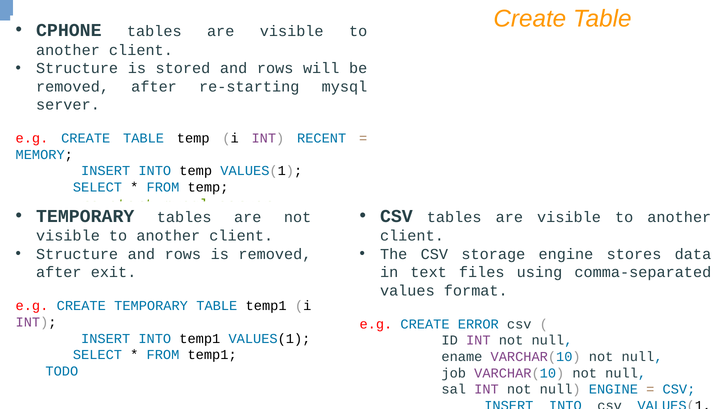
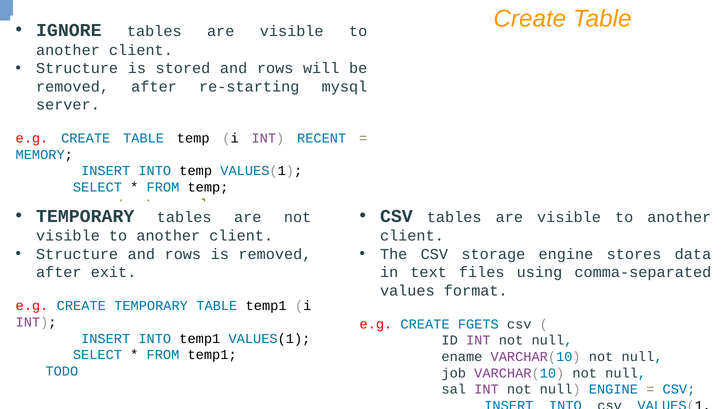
CPHONE: CPHONE -> IGNORE (69, 30)
ERROR: ERROR -> FGETS (478, 324)
